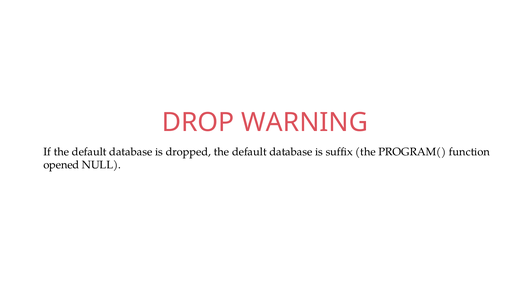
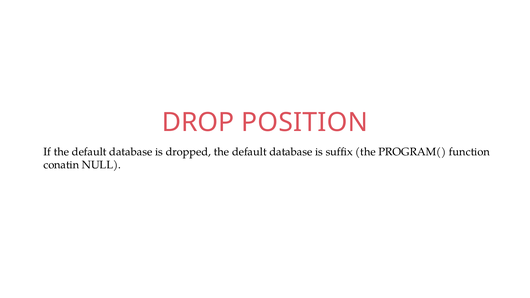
WARNING: WARNING -> POSITION (304, 122)
opened: opened -> conatin (61, 165)
